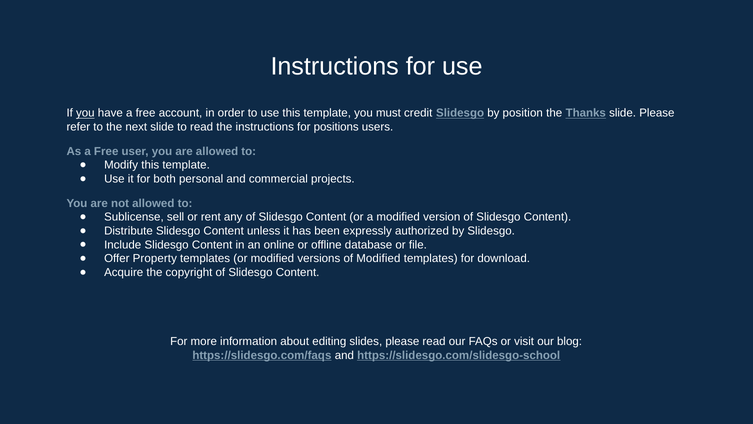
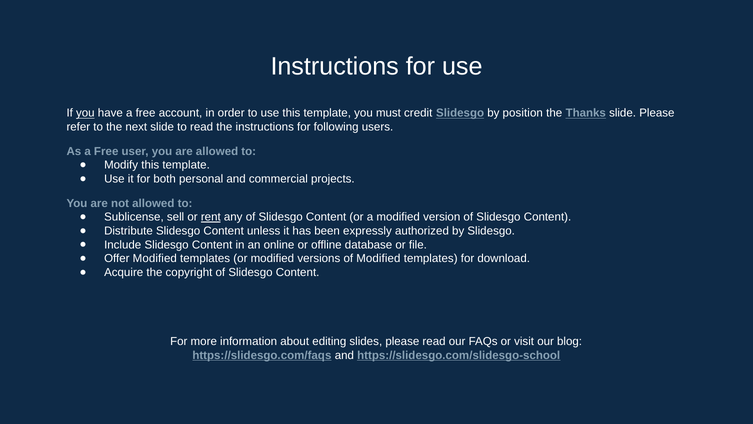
positions: positions -> following (336, 127)
rent underline: none -> present (211, 217)
Offer Property: Property -> Modified (155, 258)
